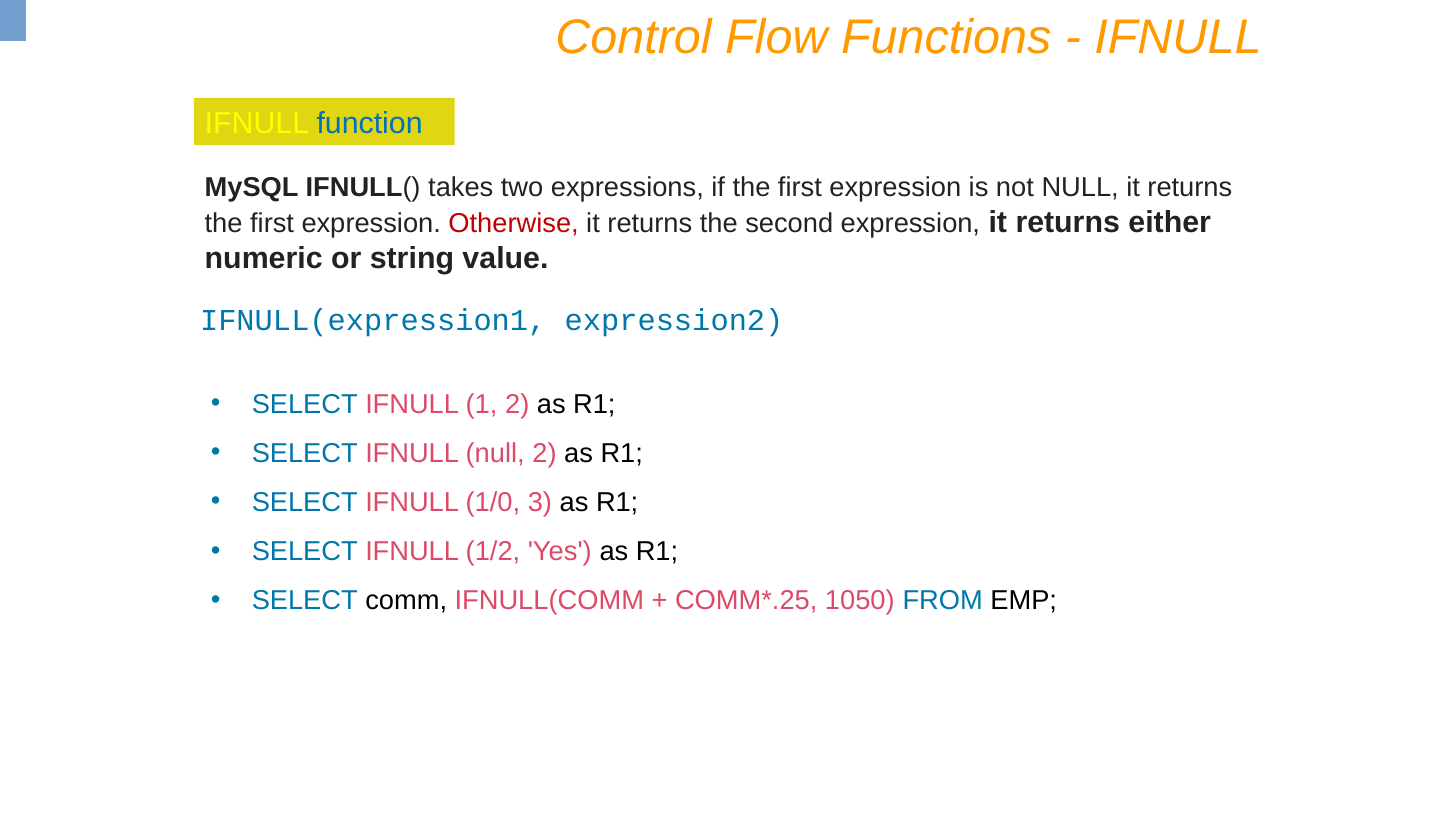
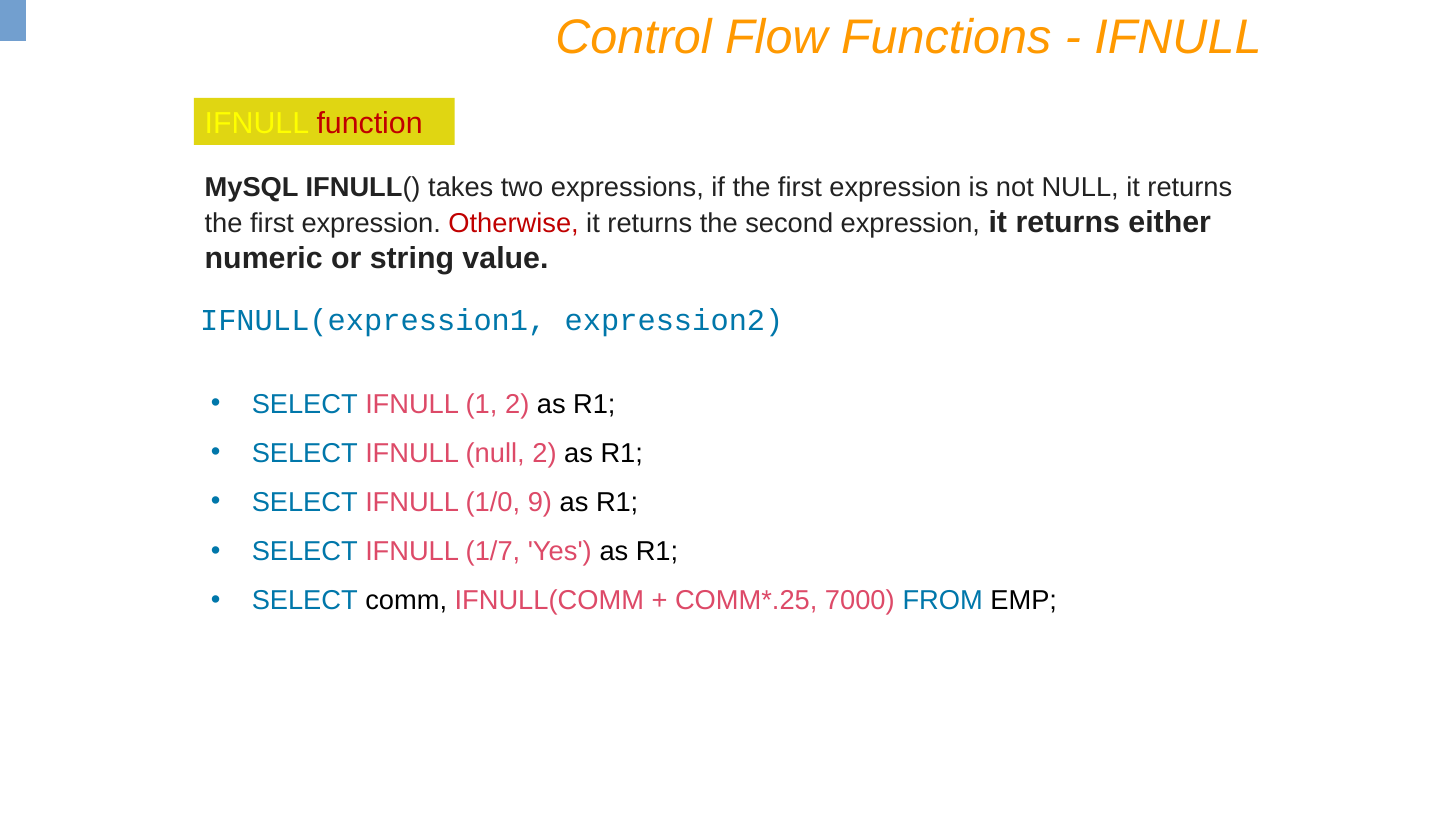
function colour: blue -> red (370, 123)
3: 3 -> 9 (540, 502)
1/2: 1/2 -> 1/7 (493, 551)
1050: 1050 -> 7000 (860, 600)
